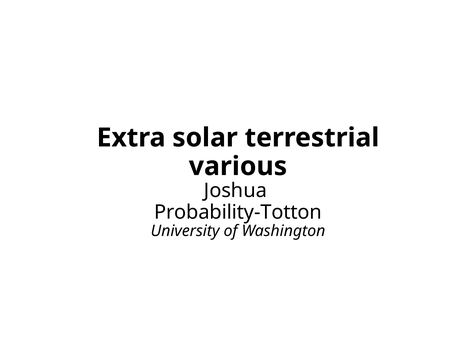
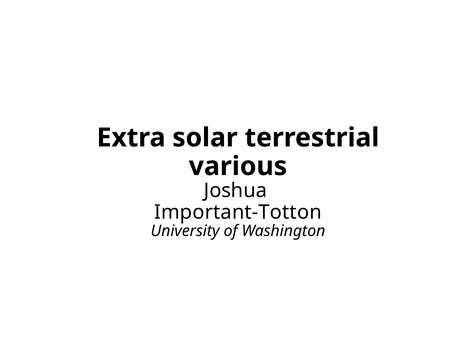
Probability-Totton: Probability-Totton -> Important-Totton (238, 212)
